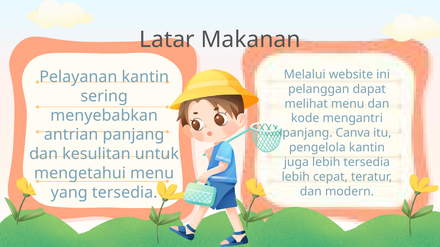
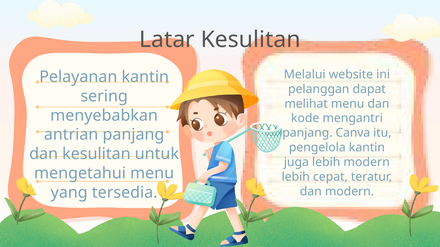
Latar Makanan: Makanan -> Kesulitan (251, 40)
lebih tersedia: tersedia -> modern (367, 163)
